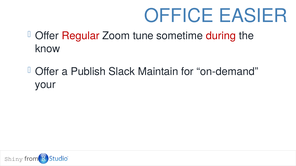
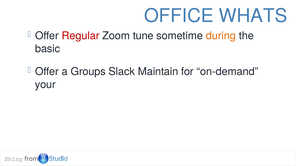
EASIER: EASIER -> WHATS (253, 16)
during colour: red -> orange (221, 36)
know: know -> basic (48, 49)
Publish: Publish -> Groups (88, 72)
